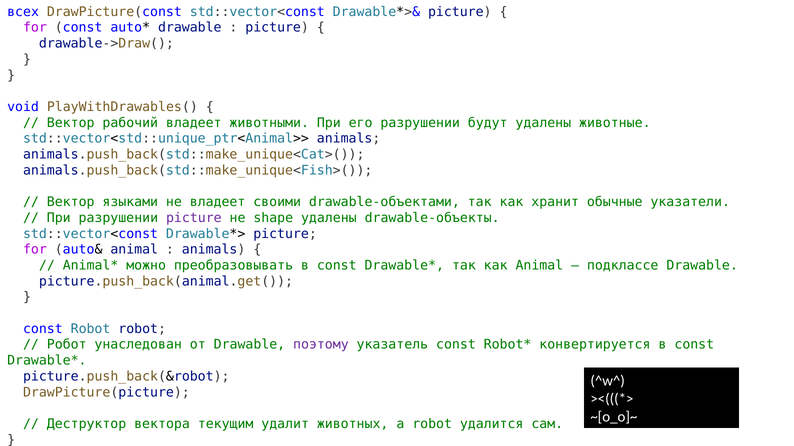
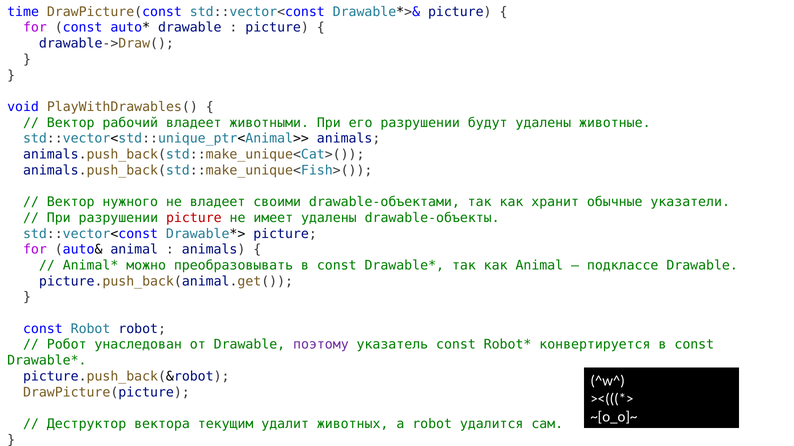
всех: всех -> time (23, 12)
языками: языками -> нужного (130, 202)
picture colour: purple -> red (194, 218)
shape: shape -> имеет (273, 218)
